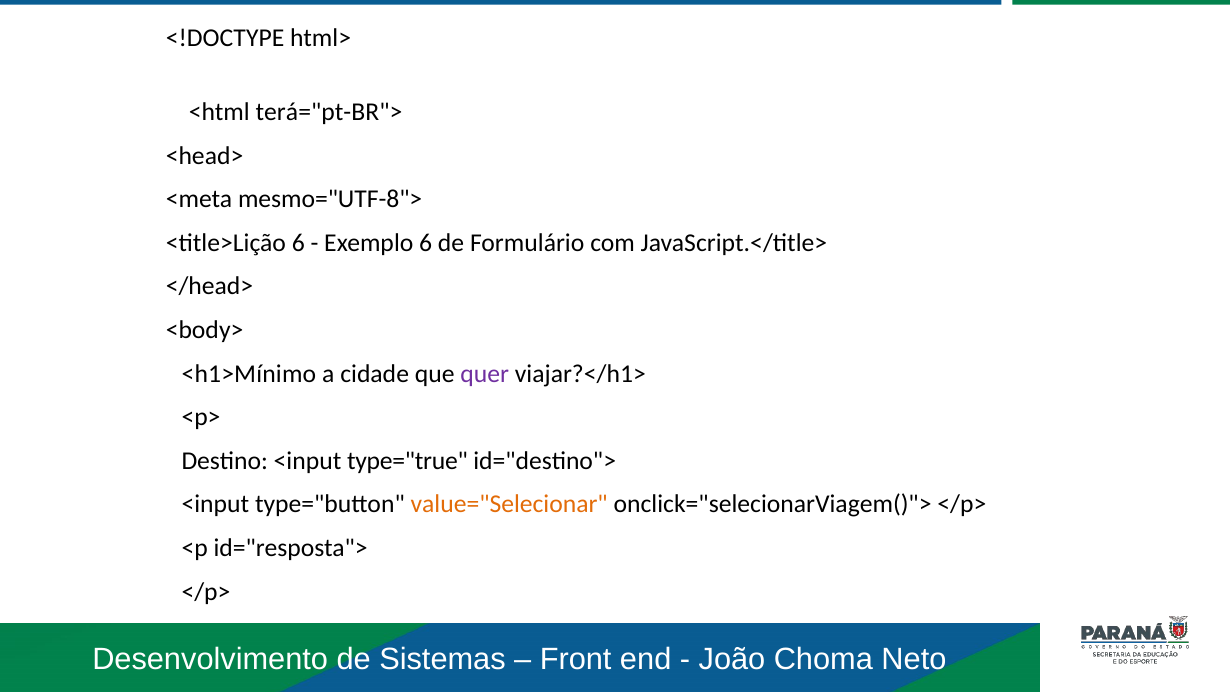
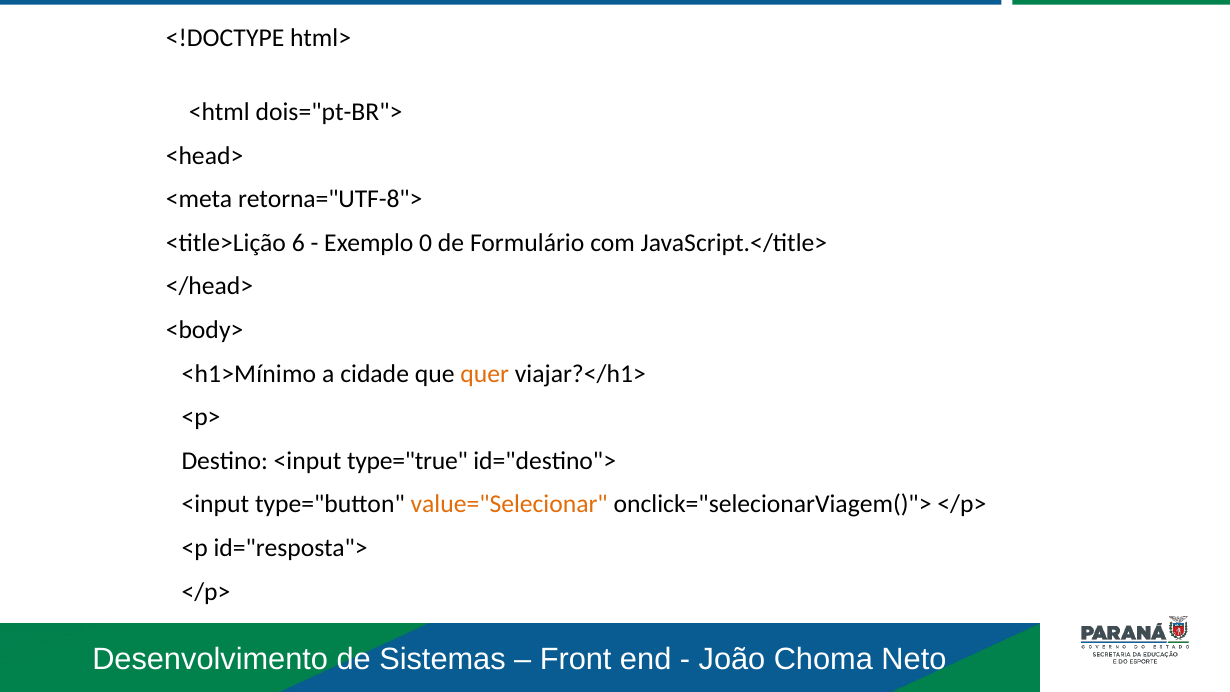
terá="pt-BR">: terá="pt-BR"> -> dois="pt-BR"> (329, 112)
mesmo="UTF-8">: mesmo="UTF-8"> -> retorna="UTF-8"> (330, 199)
Exemplo 6: 6 -> 0 (426, 243)
quer colour: purple -> orange (485, 374)
